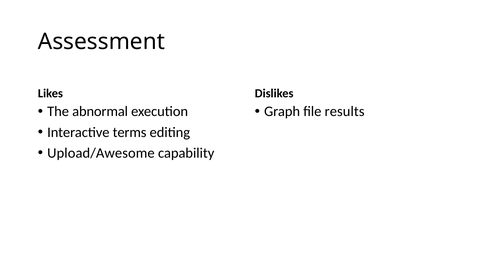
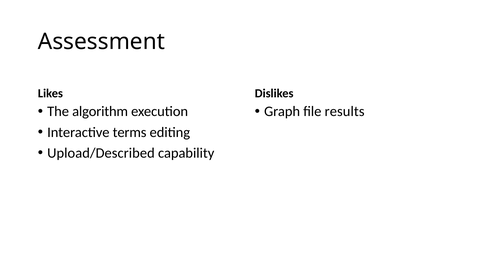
abnormal: abnormal -> algorithm (100, 112)
Upload/Awesome: Upload/Awesome -> Upload/Described (101, 153)
